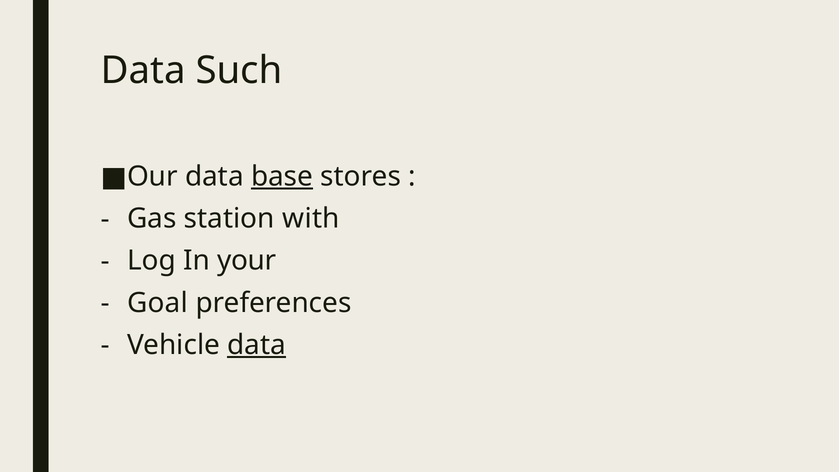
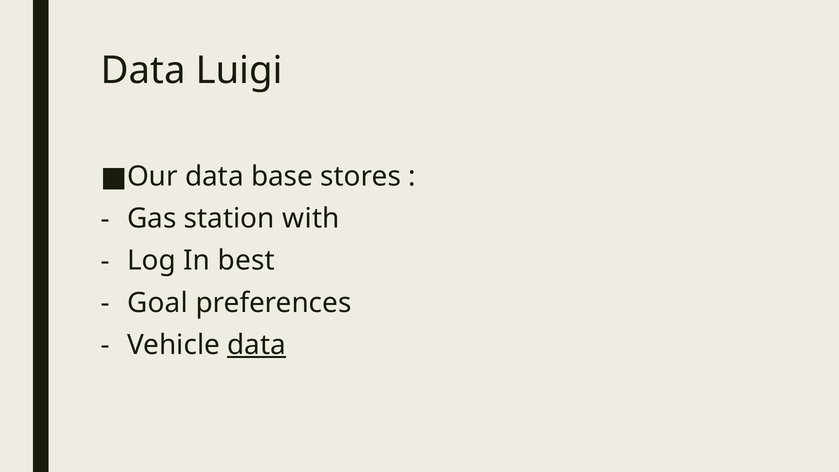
Such: Such -> Luigi (239, 71)
base underline: present -> none (282, 176)
your: your -> best (246, 261)
